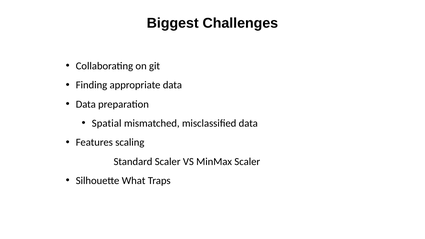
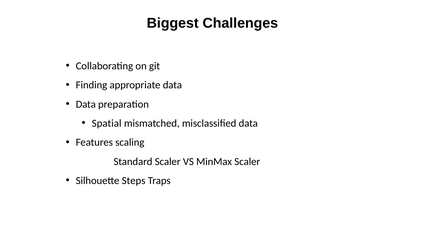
What: What -> Steps (134, 181)
